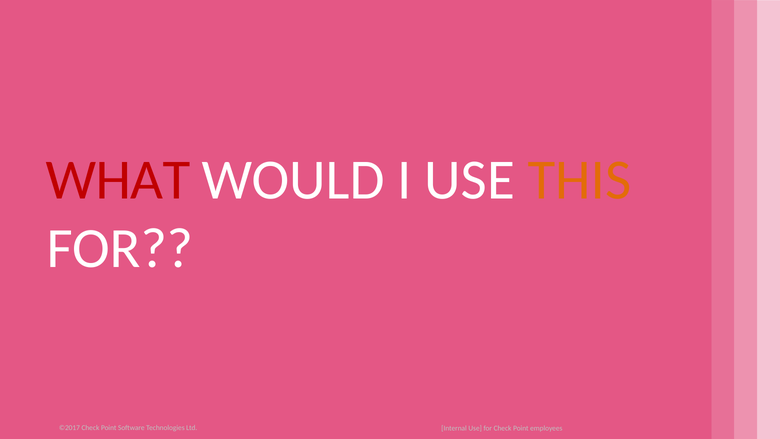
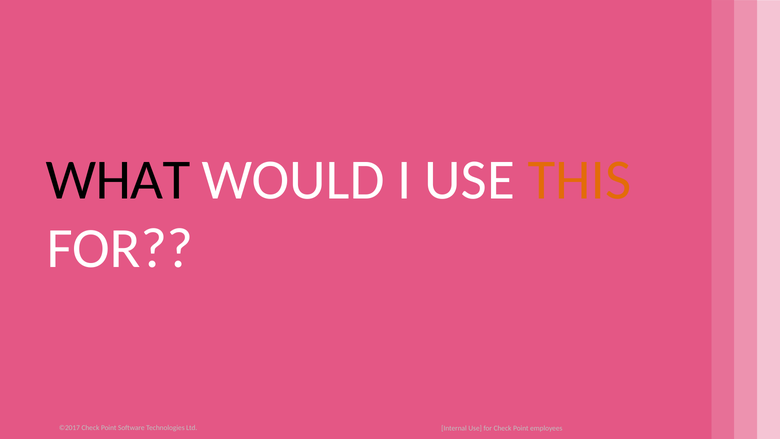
WHAT colour: red -> black (118, 180)
